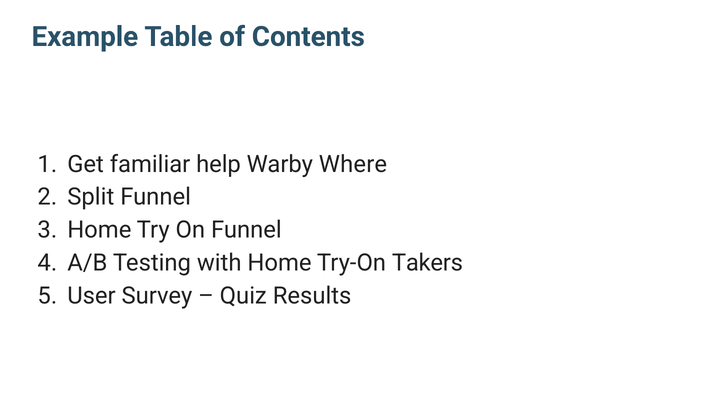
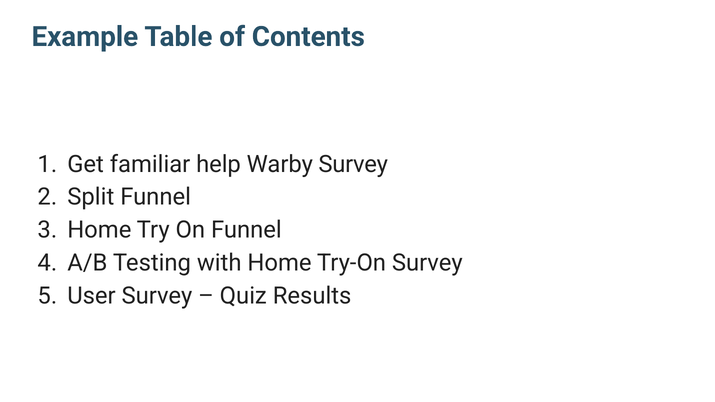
Warby Where: Where -> Survey (353, 164)
Try-On Takers: Takers -> Survey (427, 263)
